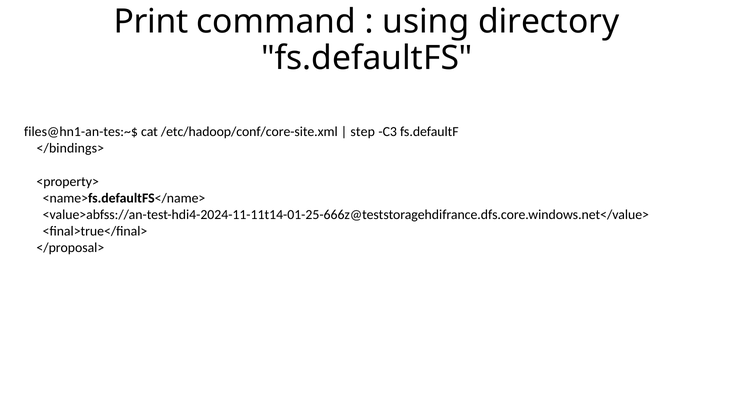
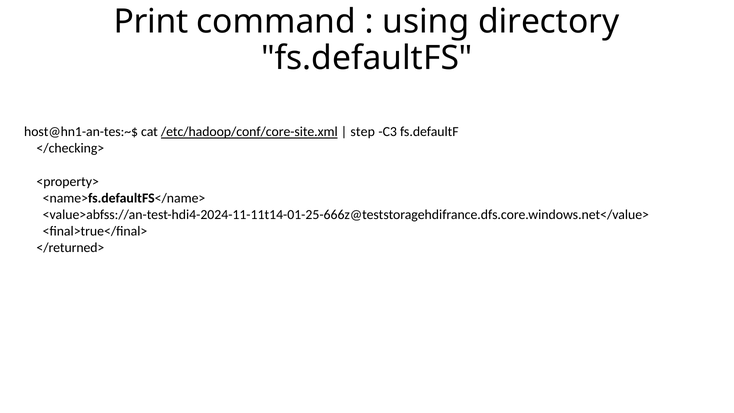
files@hn1-an-tes:~$: files@hn1-an-tes:~$ -> host@hn1-an-tes:~$ (81, 132)
/etc/hadoop/conf/core-site.xml underline: none -> present (249, 132)
</bindings>: </bindings> -> </checking> (70, 148)
</proposal>: </proposal> -> </returned> (70, 247)
